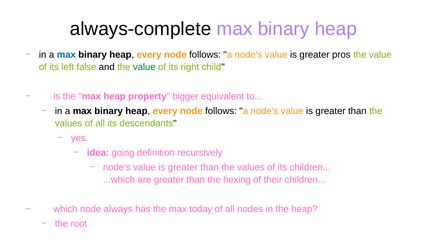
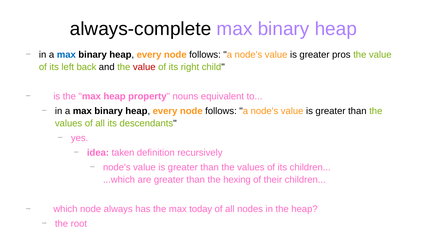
false: false -> back (86, 67)
value colour: green -> red (144, 67)
bigger: bigger -> nouns (185, 96)
going: going -> taken (123, 153)
